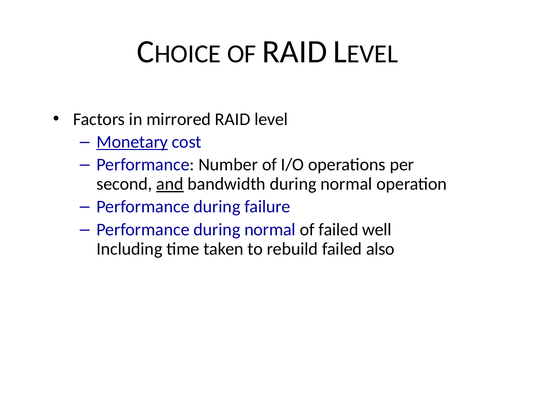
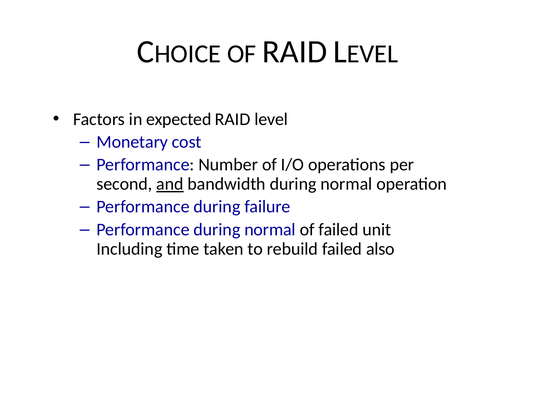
mirrored: mirrored -> expected (179, 119)
Monetary underline: present -> none (132, 142)
well: well -> unit (377, 230)
